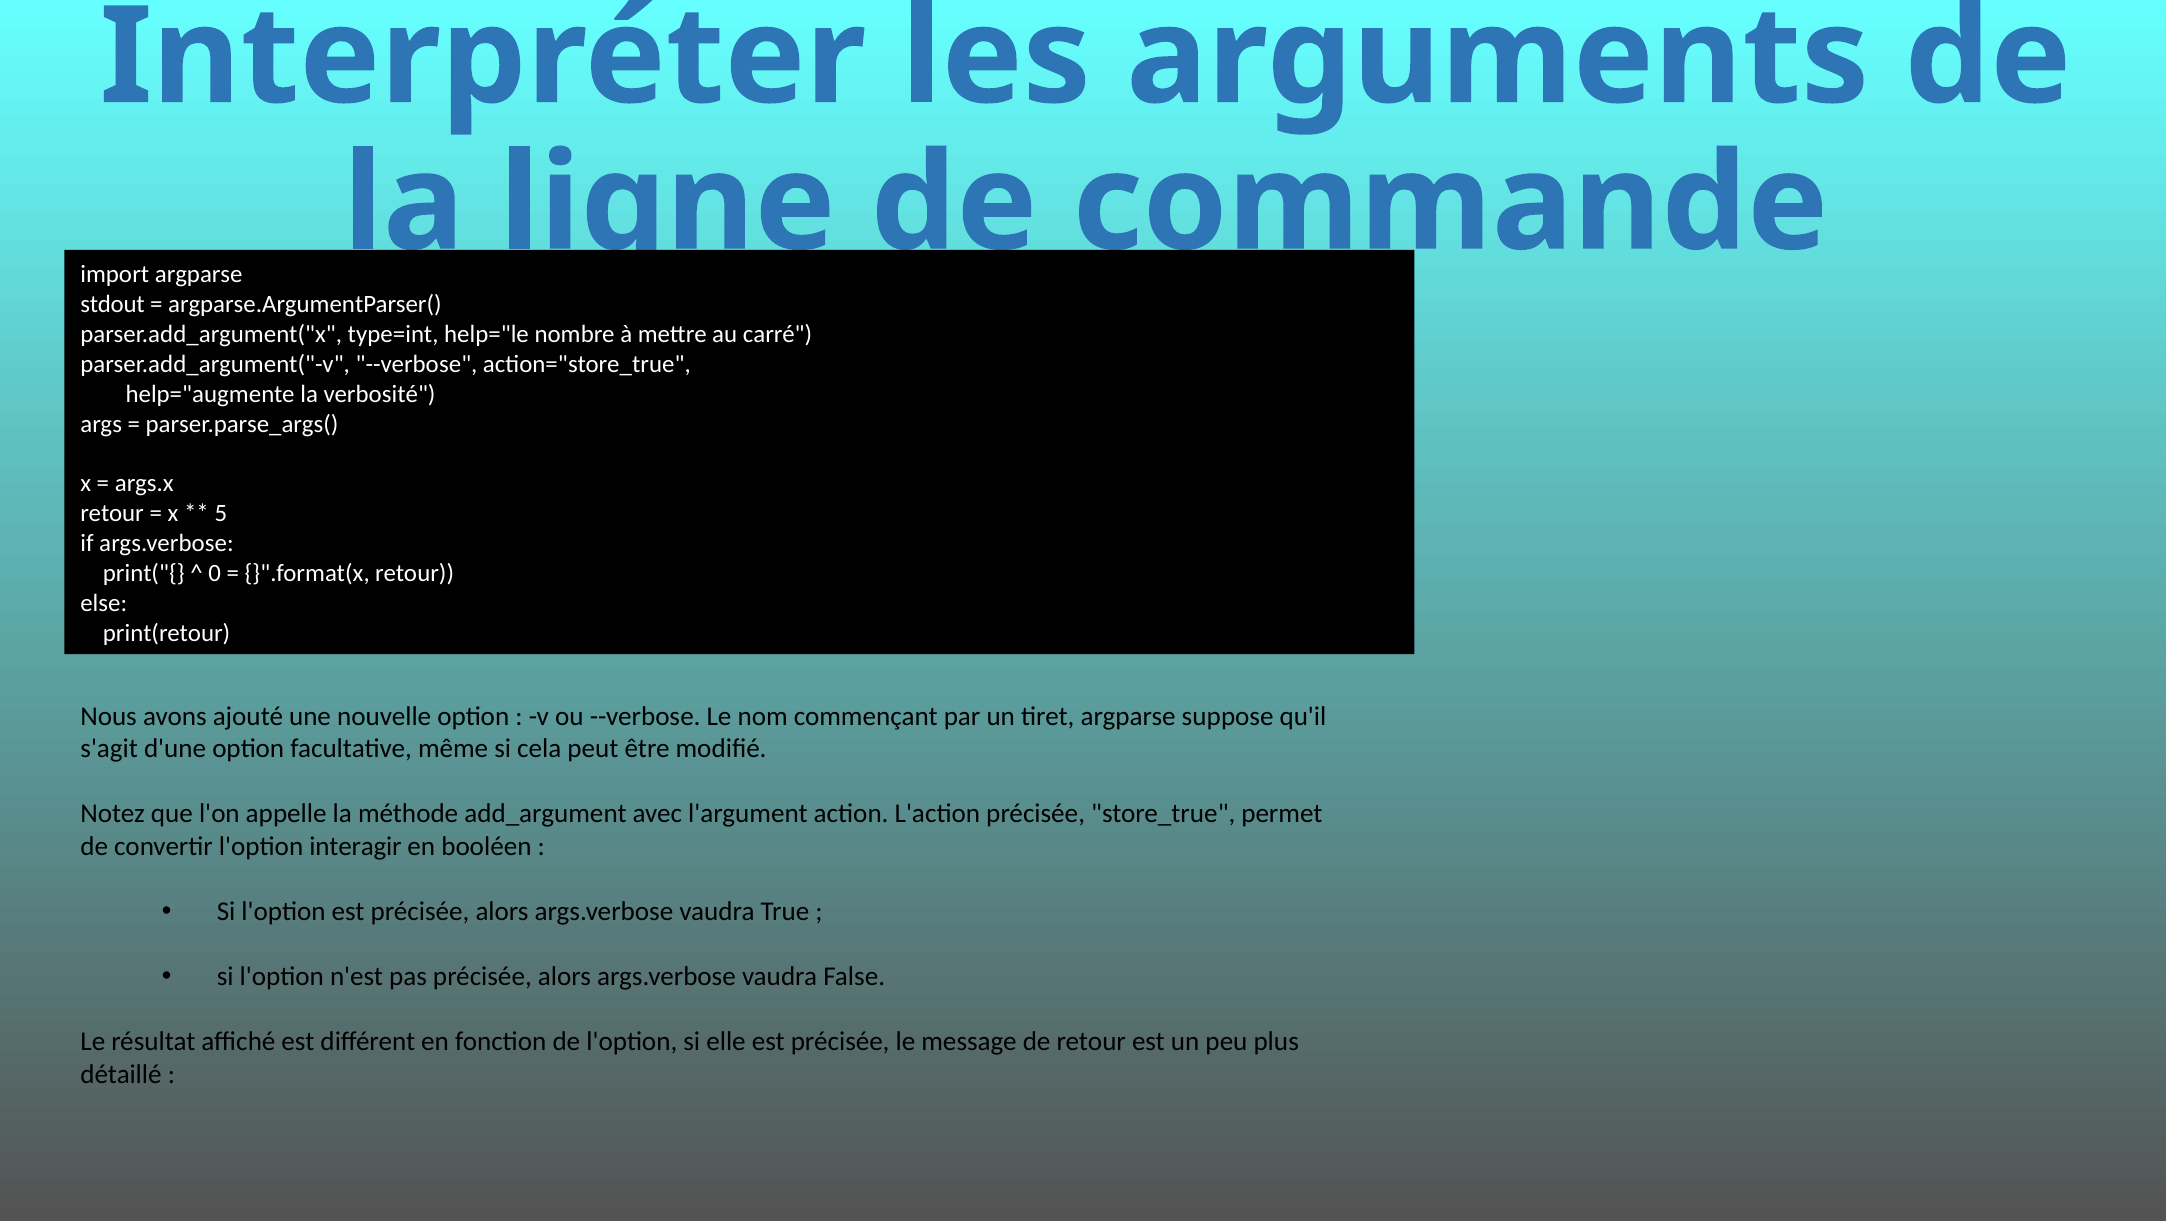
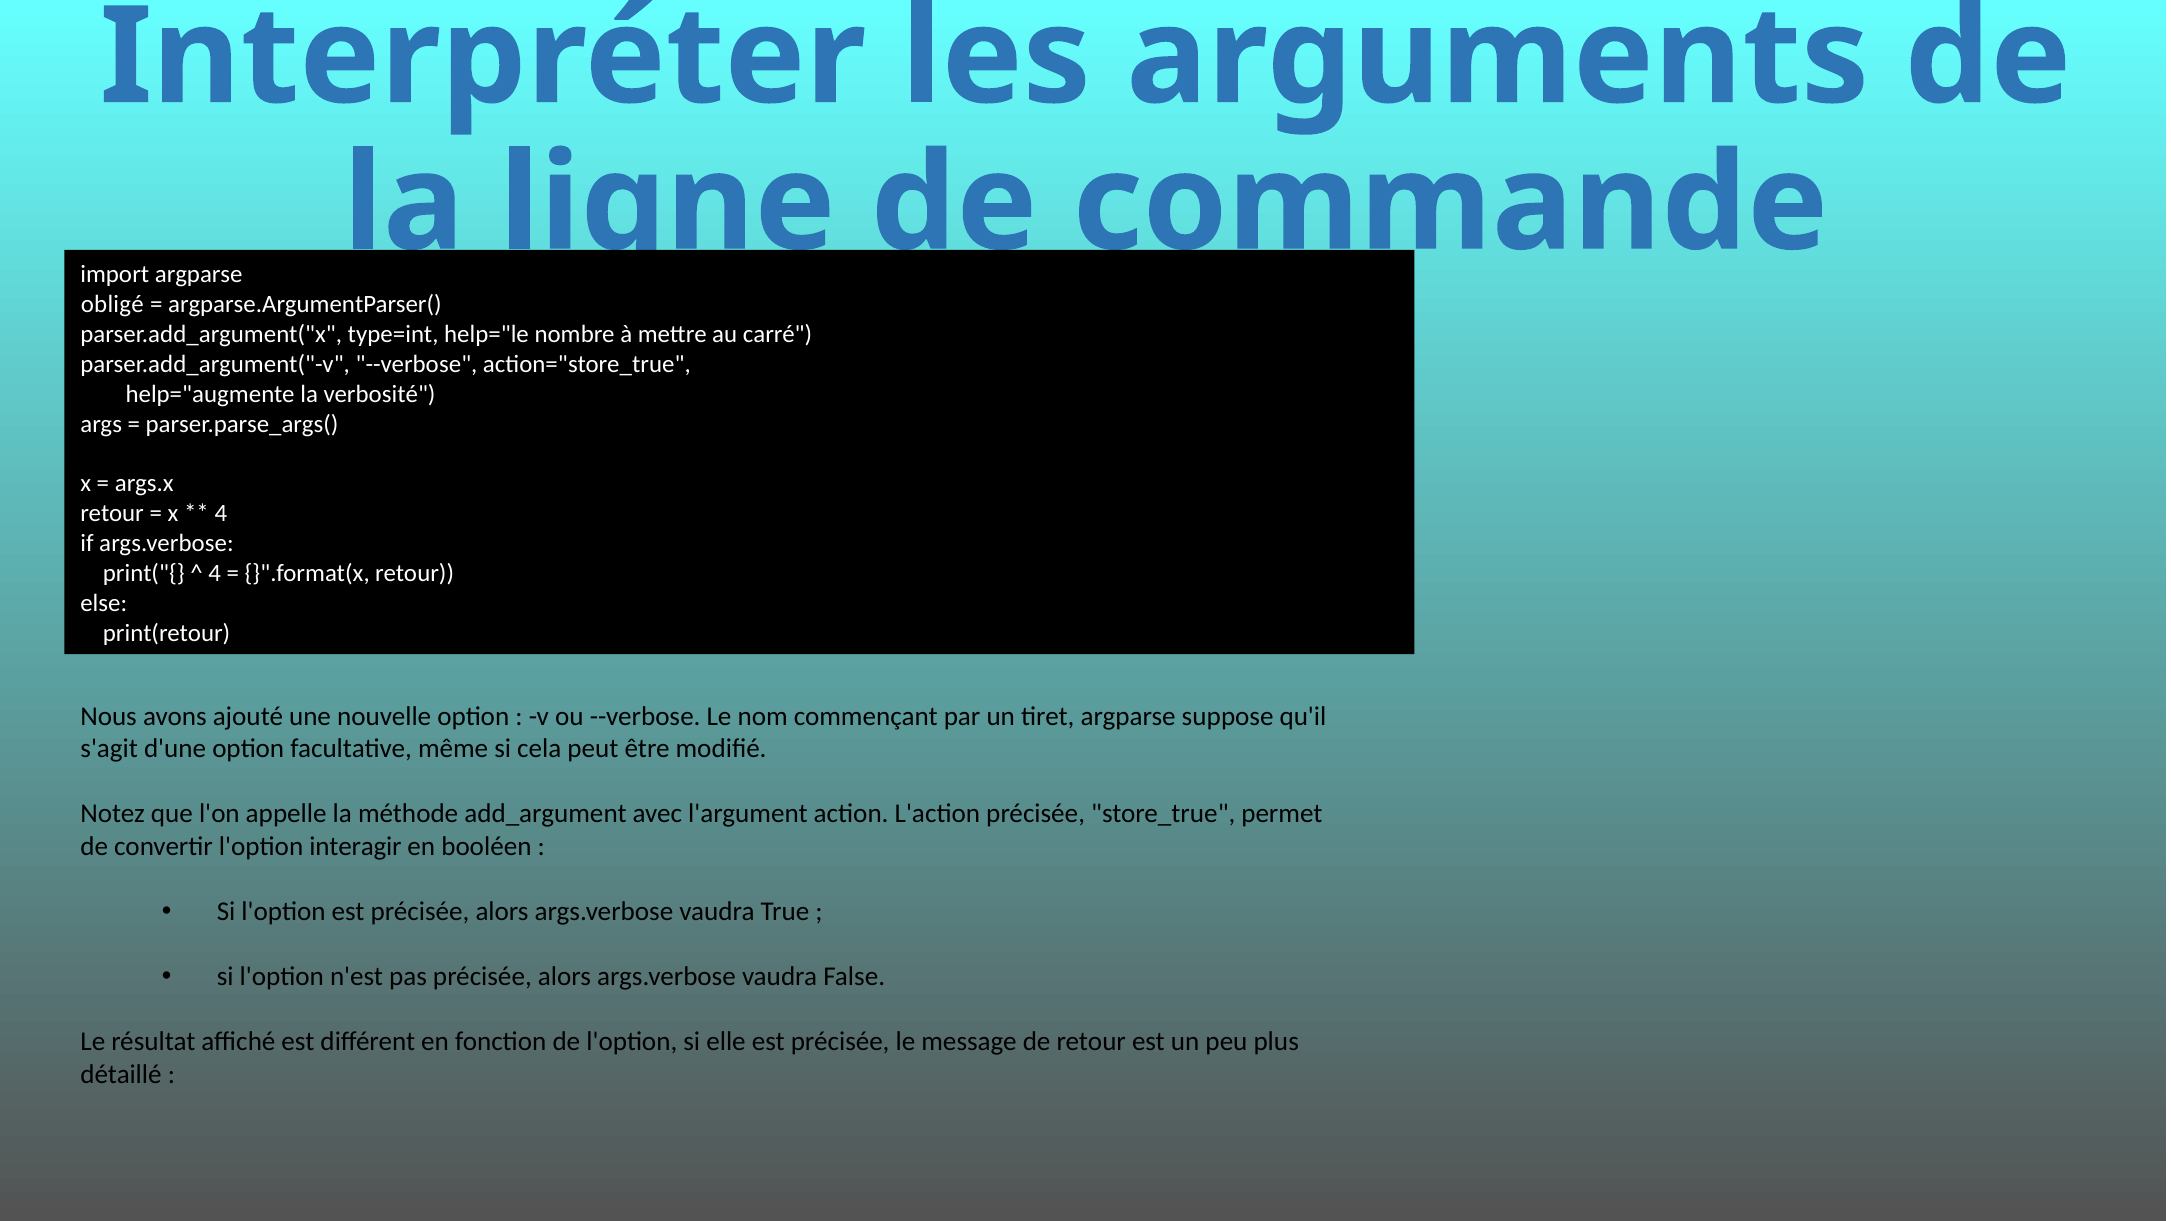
stdout: stdout -> obligé (112, 304)
5: 5 -> 4 (221, 514)
0: 0 -> 4 (215, 573)
